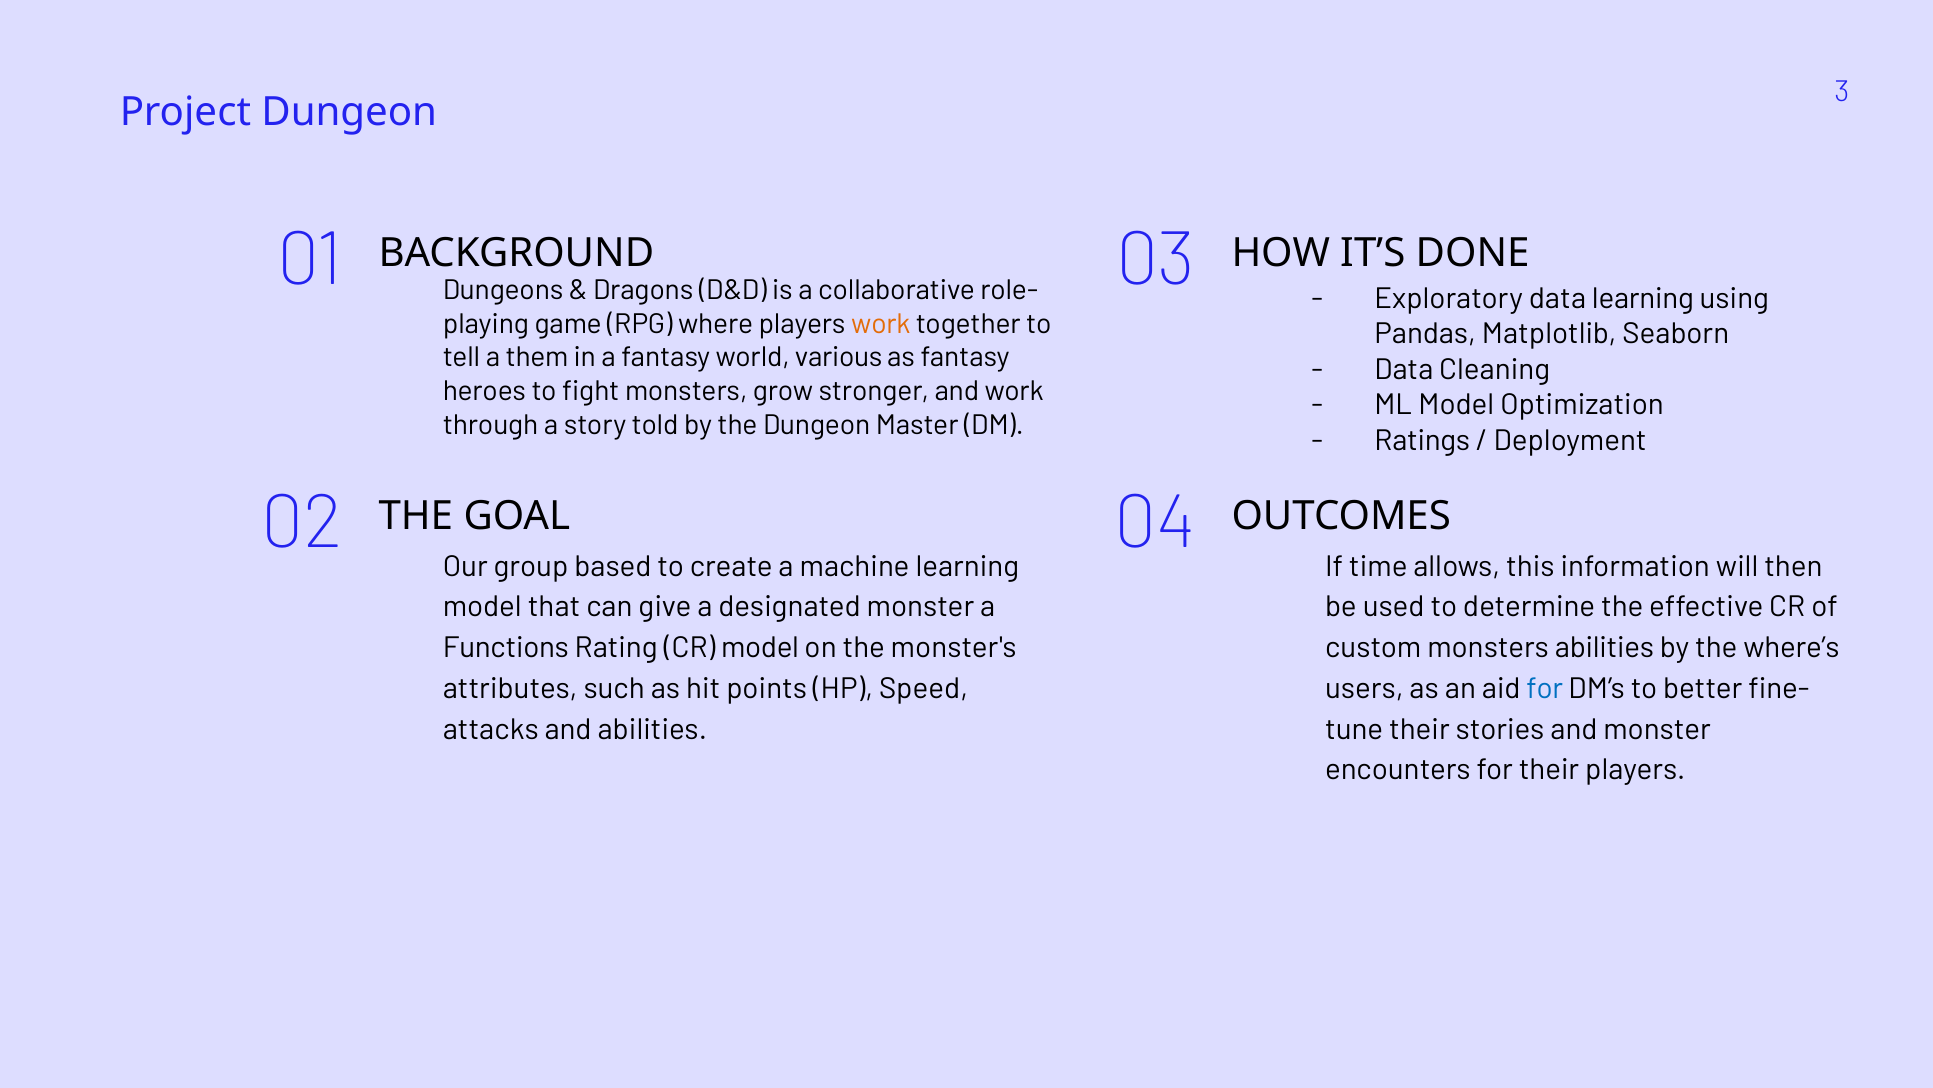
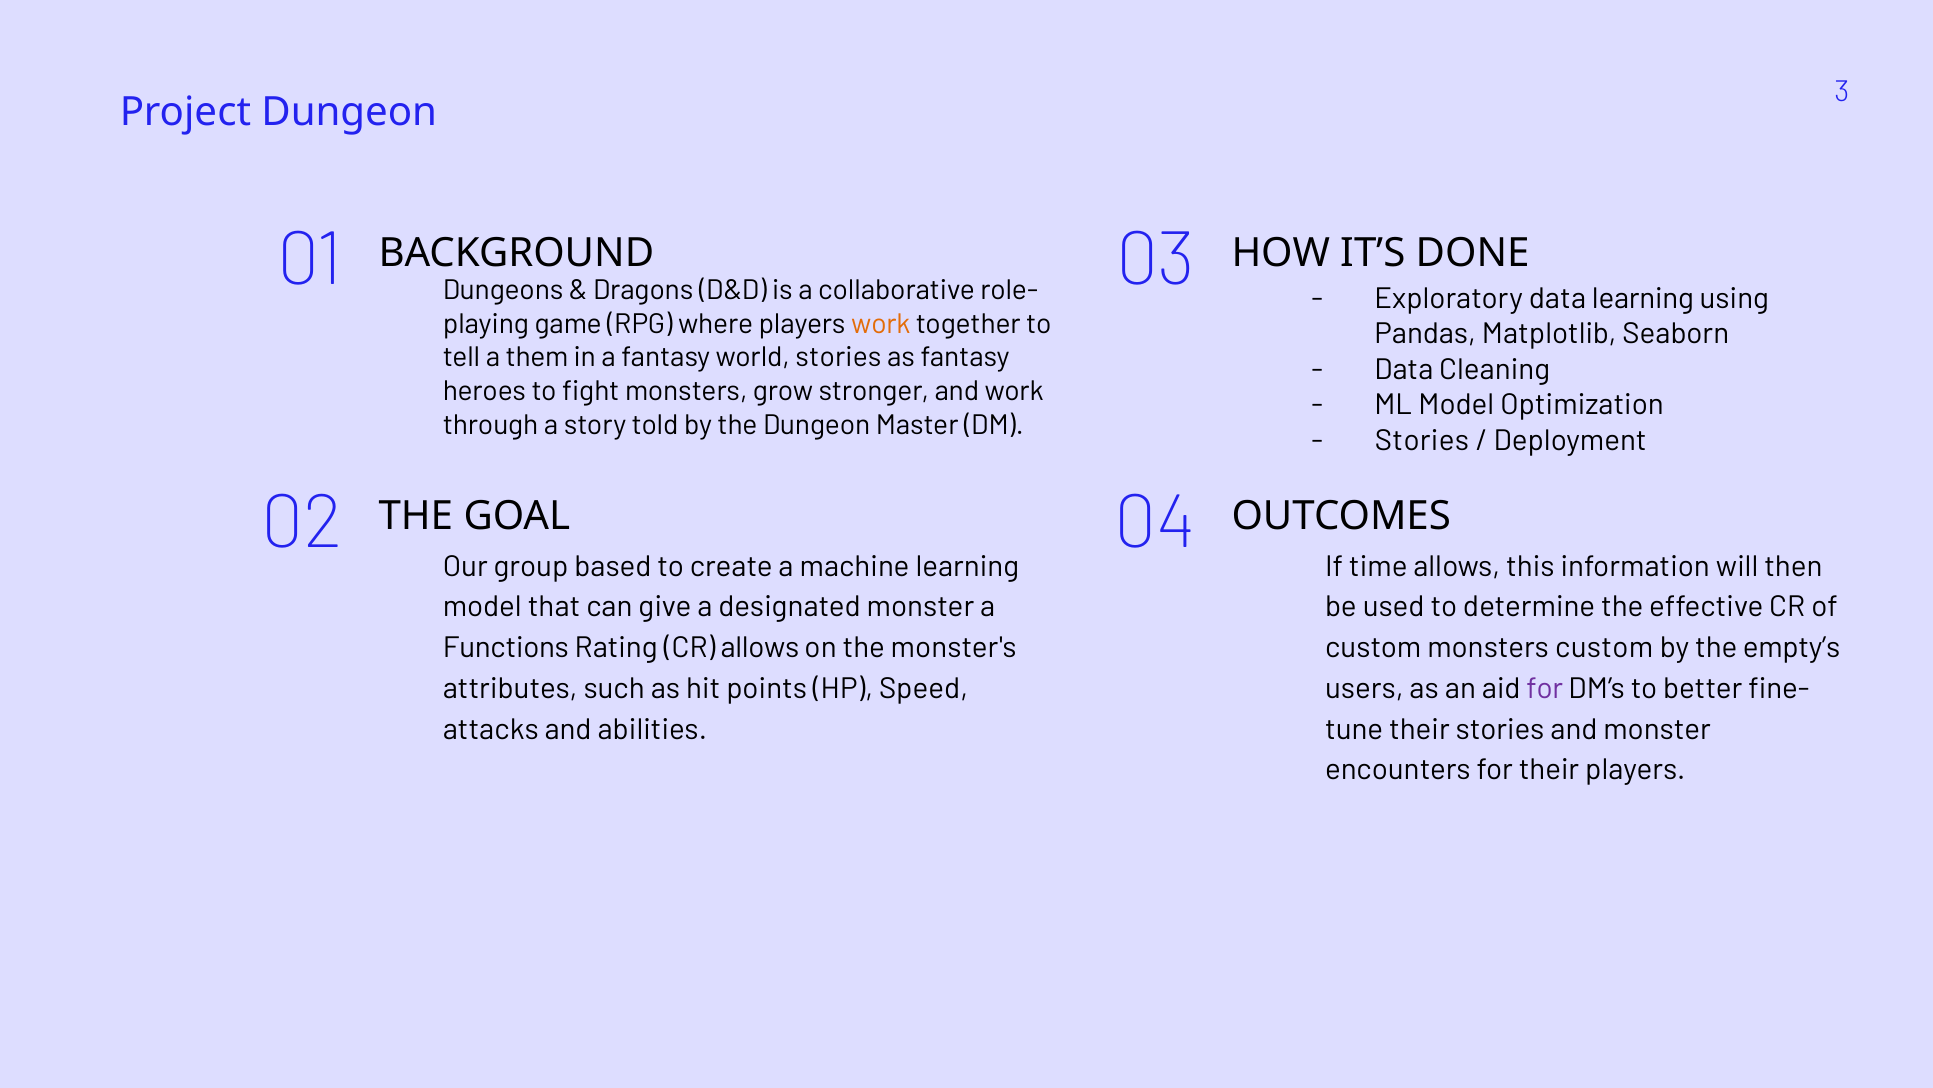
world various: various -> stories (839, 357)
Ratings: Ratings -> Stories (1422, 440)
CR model: model -> allows (760, 648)
monsters abilities: abilities -> custom (1604, 648)
where’s: where’s -> empty’s (1792, 648)
for colour: blue -> purple (1545, 688)
